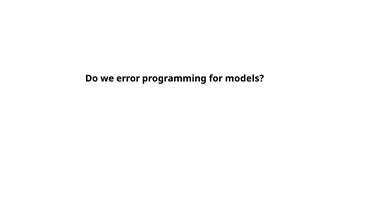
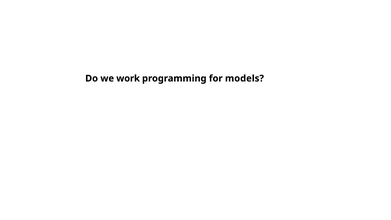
error: error -> work (128, 78)
